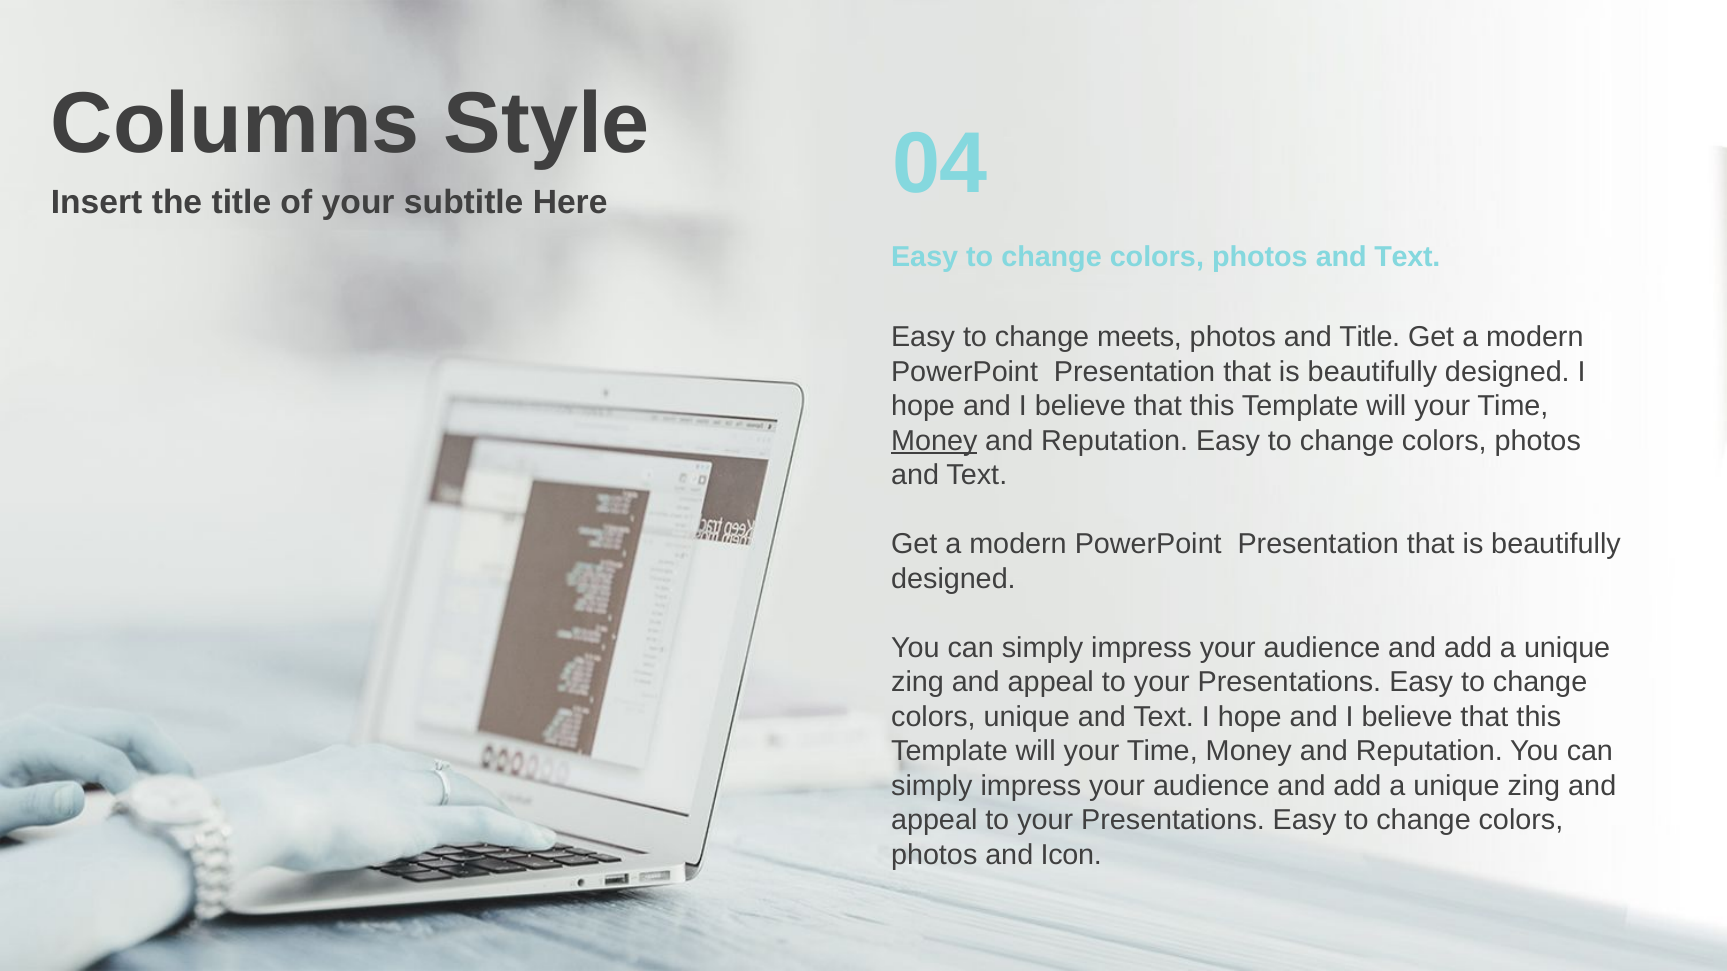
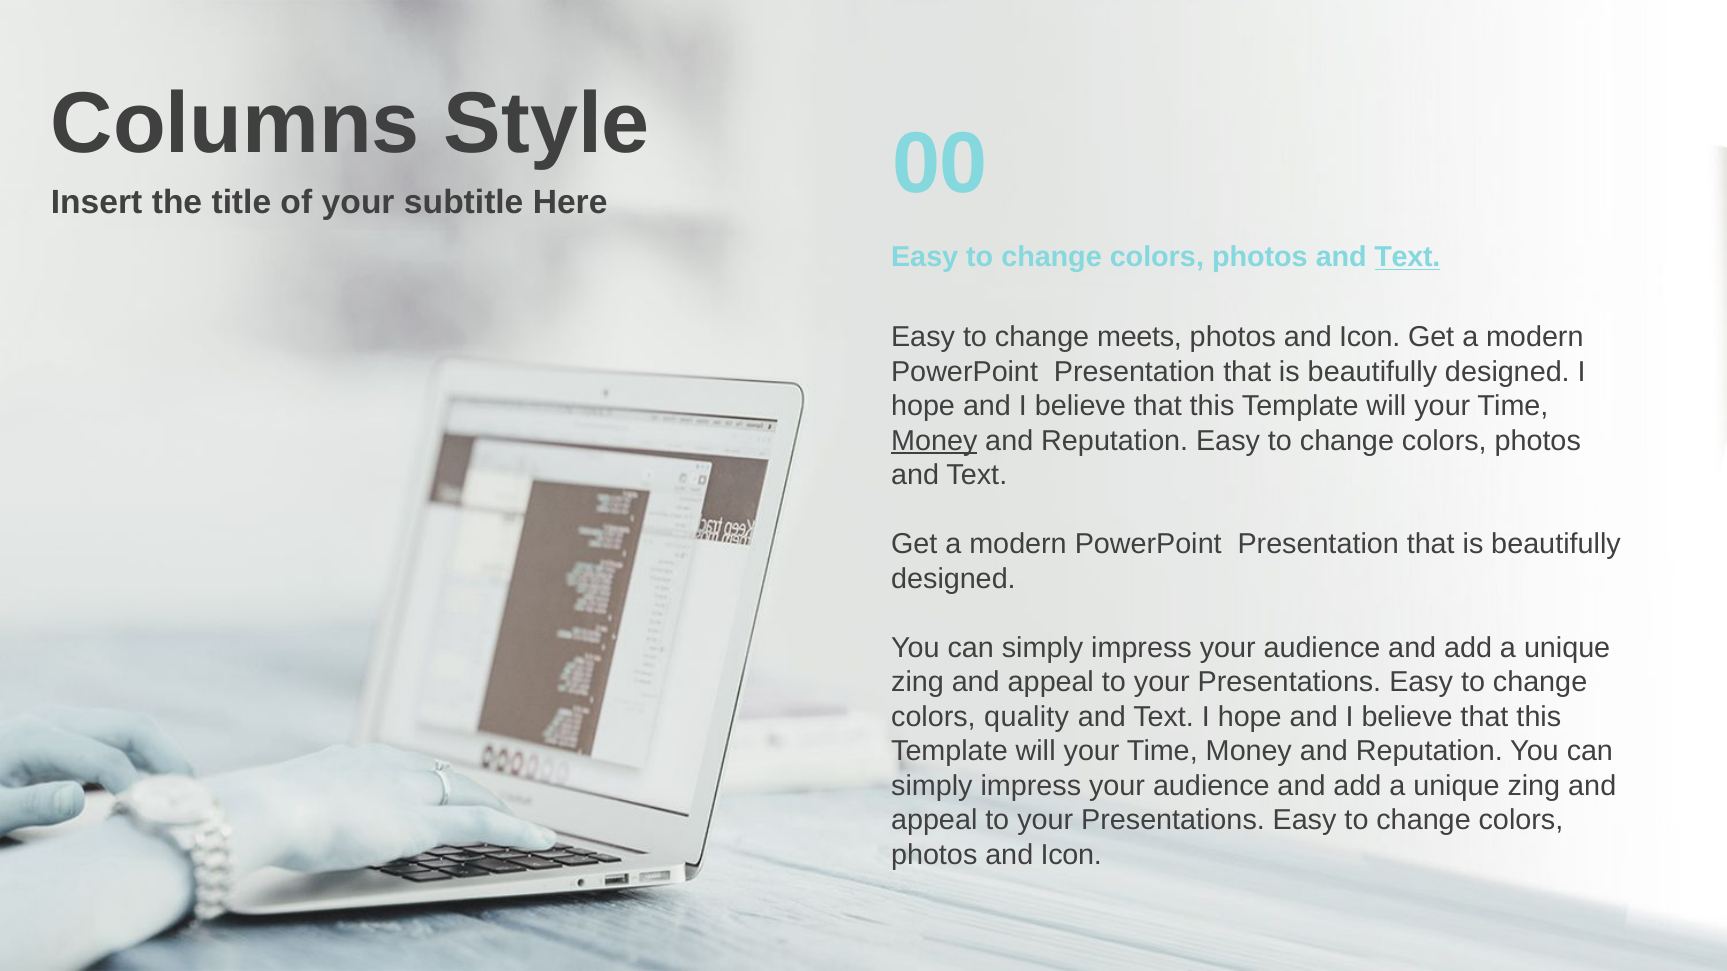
04: 04 -> 00 (940, 164)
Text underline: none -> present (1407, 257)
Title: Title -> Icon (1370, 337)
colors unique: unique -> quality (1027, 717)
